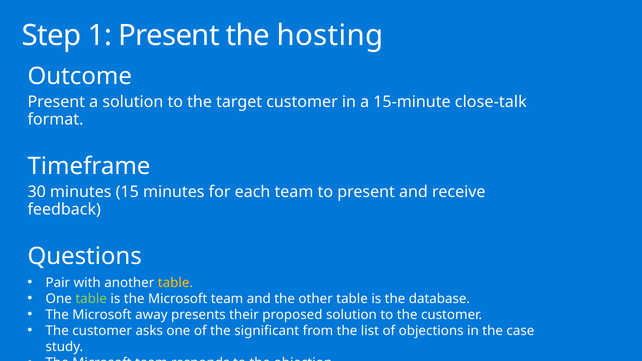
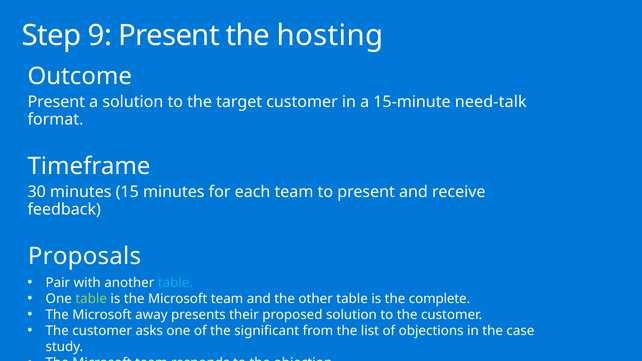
1: 1 -> 9 (100, 36)
close-talk: close-talk -> need-talk (491, 102)
Questions: Questions -> Proposals (85, 257)
table colour: yellow -> light blue (175, 283)
database: database -> complete (439, 299)
